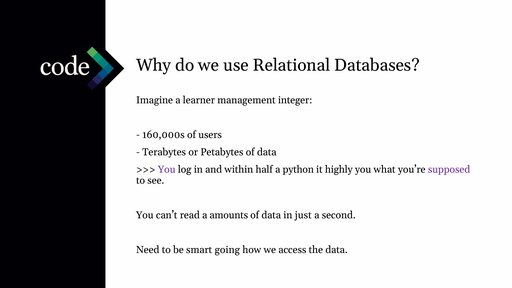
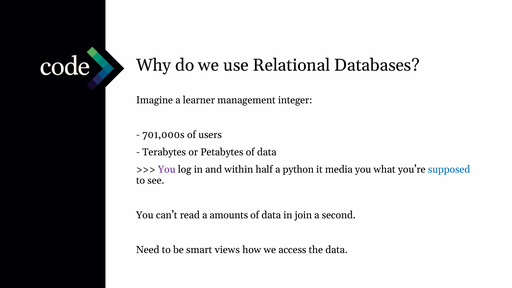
160,000s: 160,000s -> 701,000s (163, 135)
highly: highly -> media (339, 170)
supposed colour: purple -> blue (449, 170)
just: just -> join (303, 215)
going: going -> views (227, 250)
